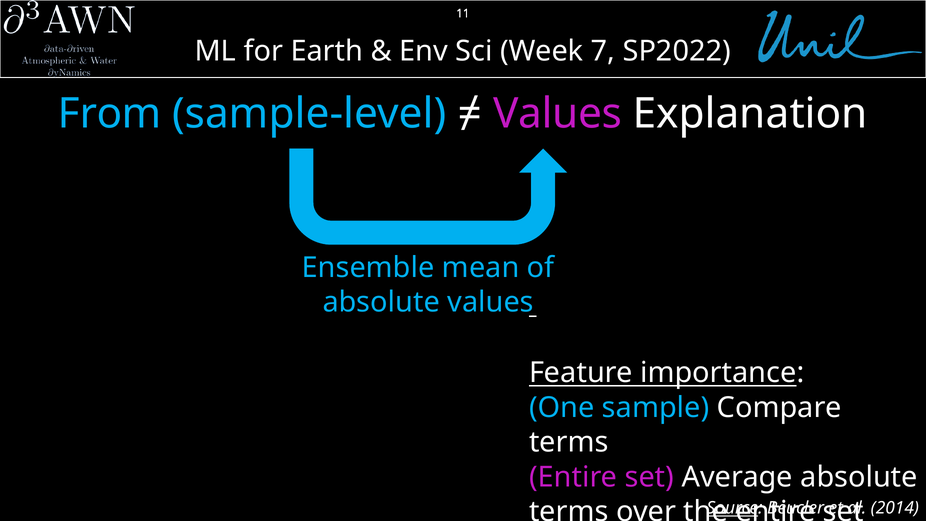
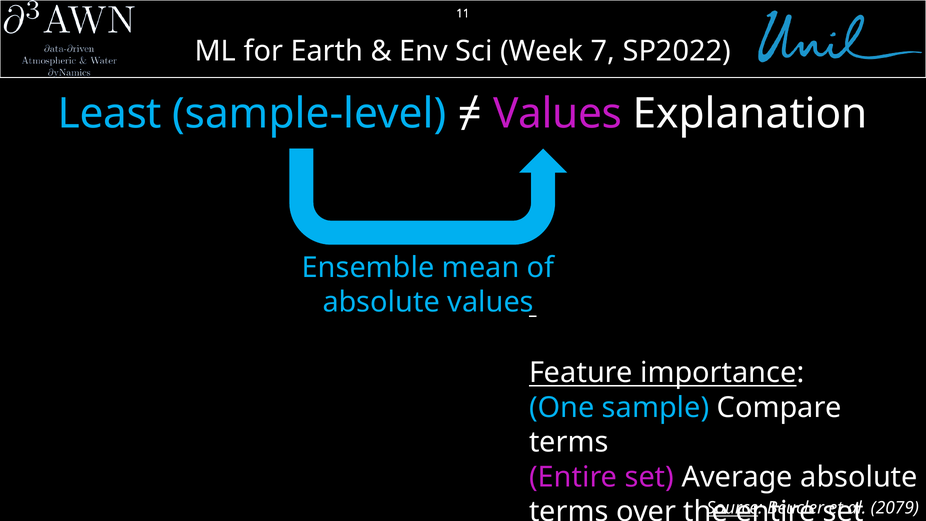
From: From -> Least (110, 114)
2014: 2014 -> 2079 (895, 508)
